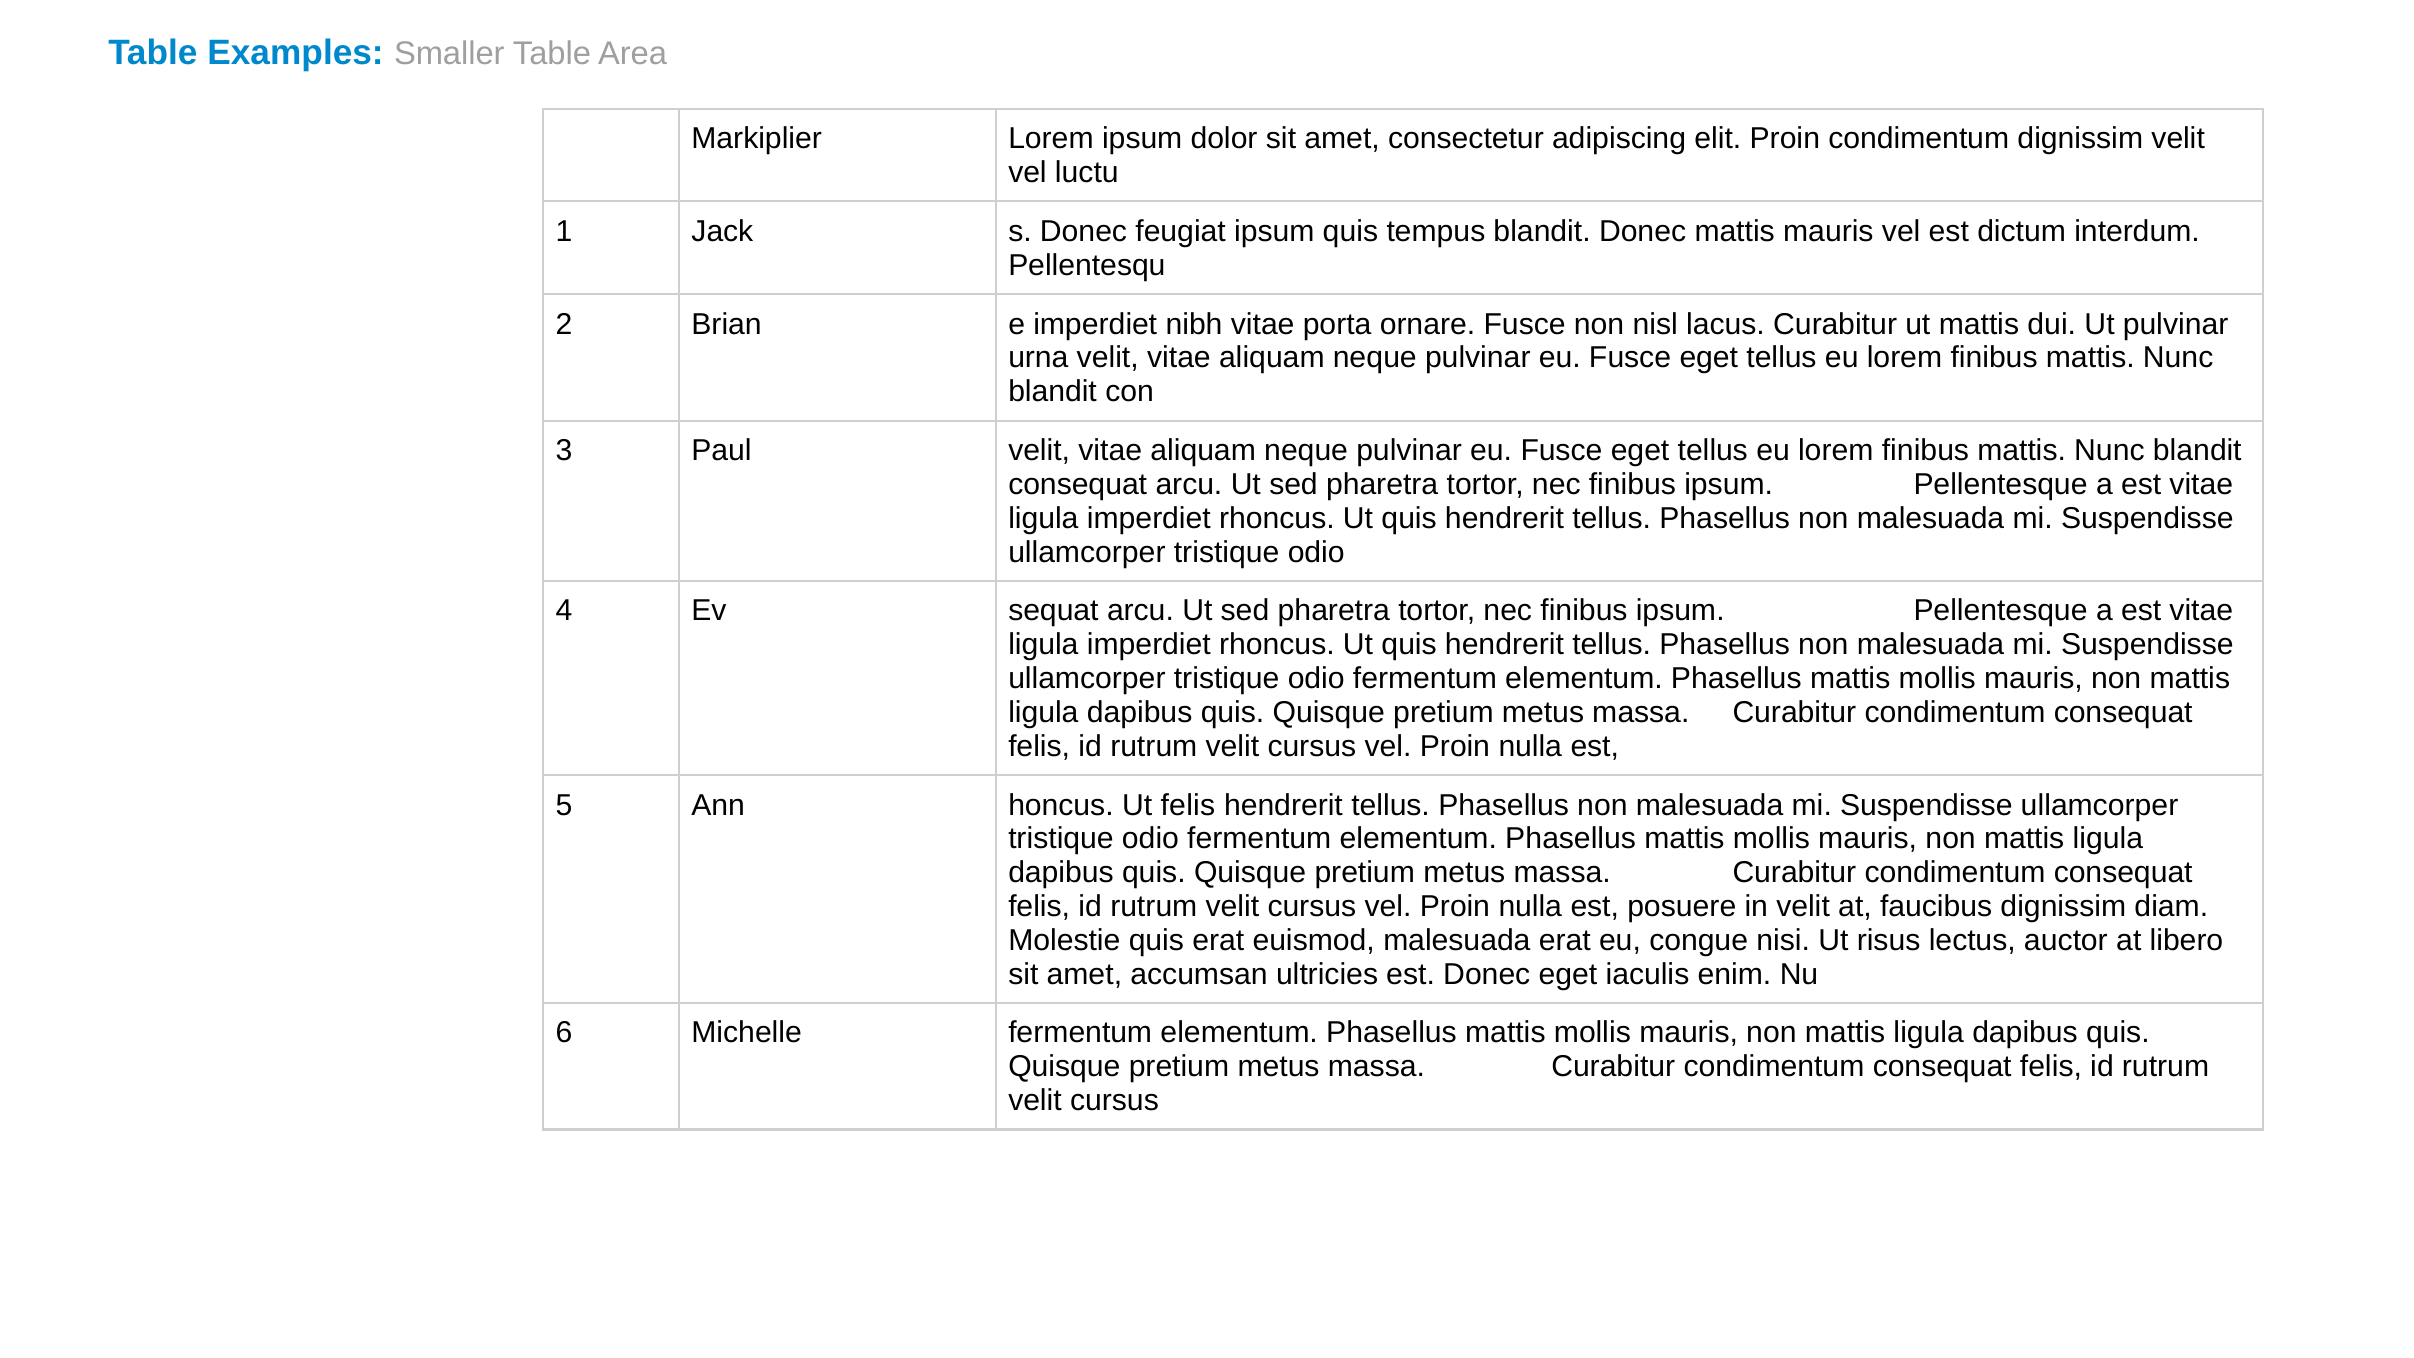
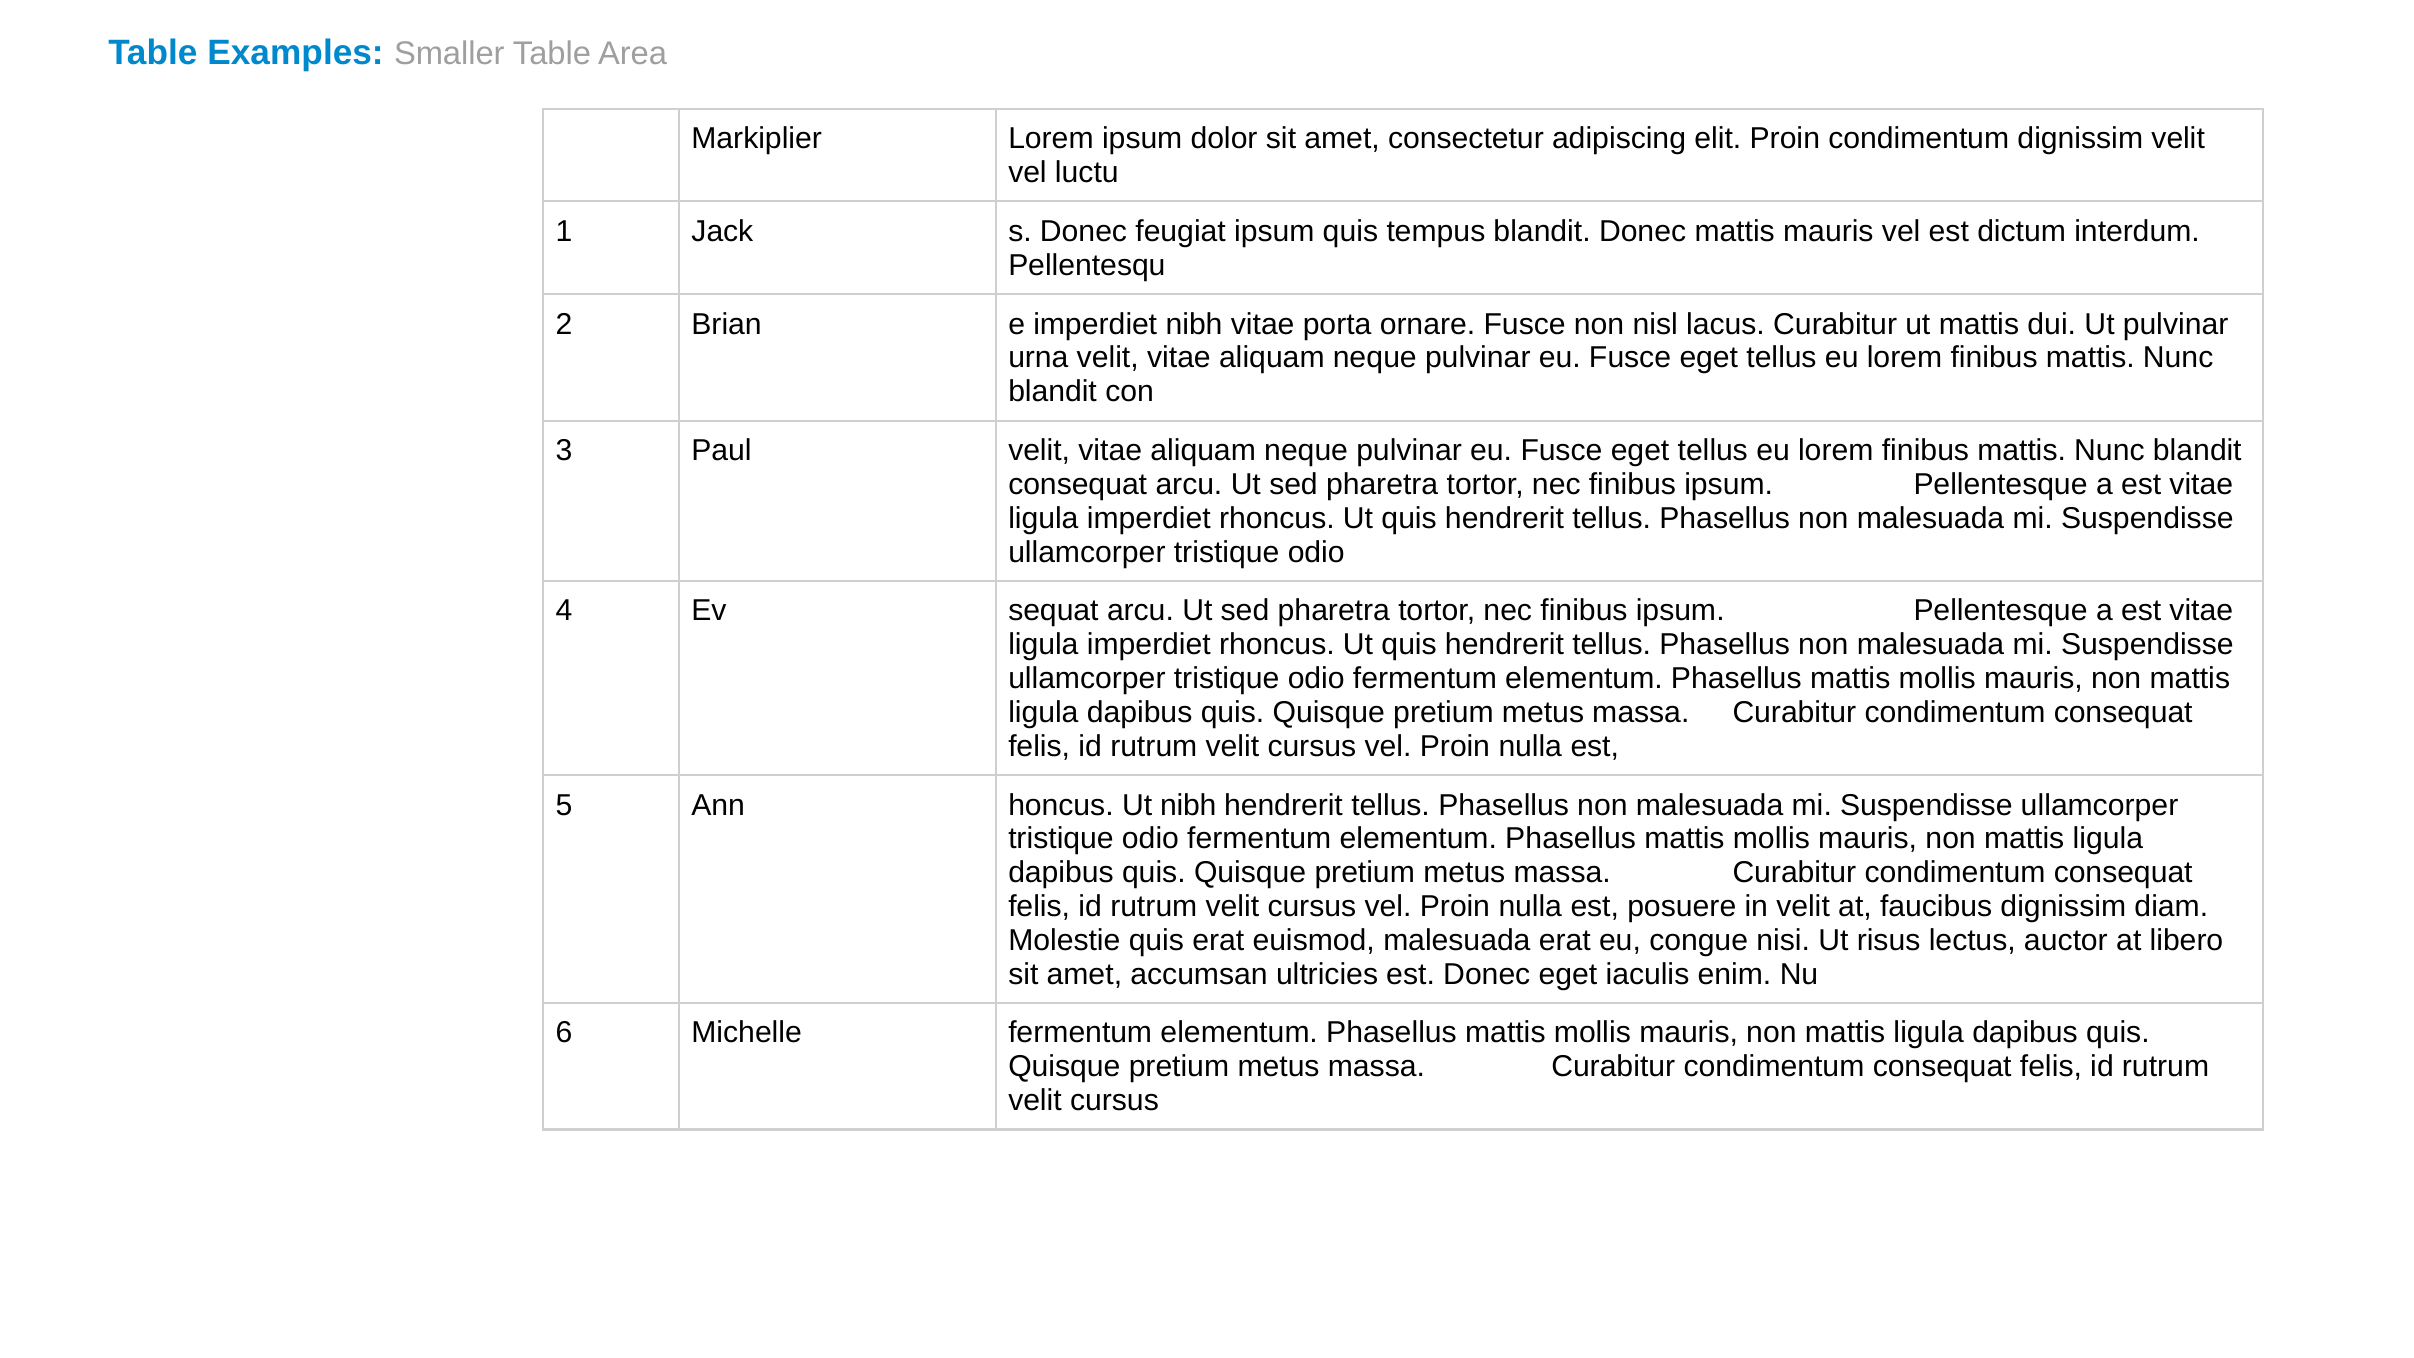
Ut felis: felis -> nibh (1188, 805)
